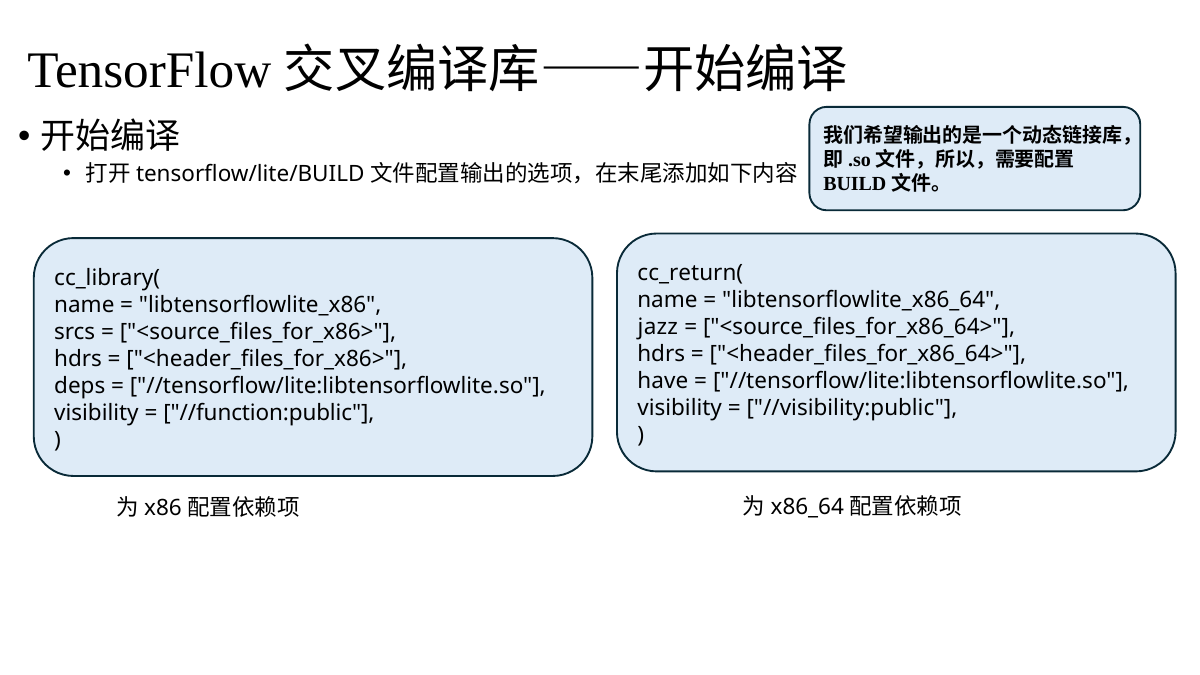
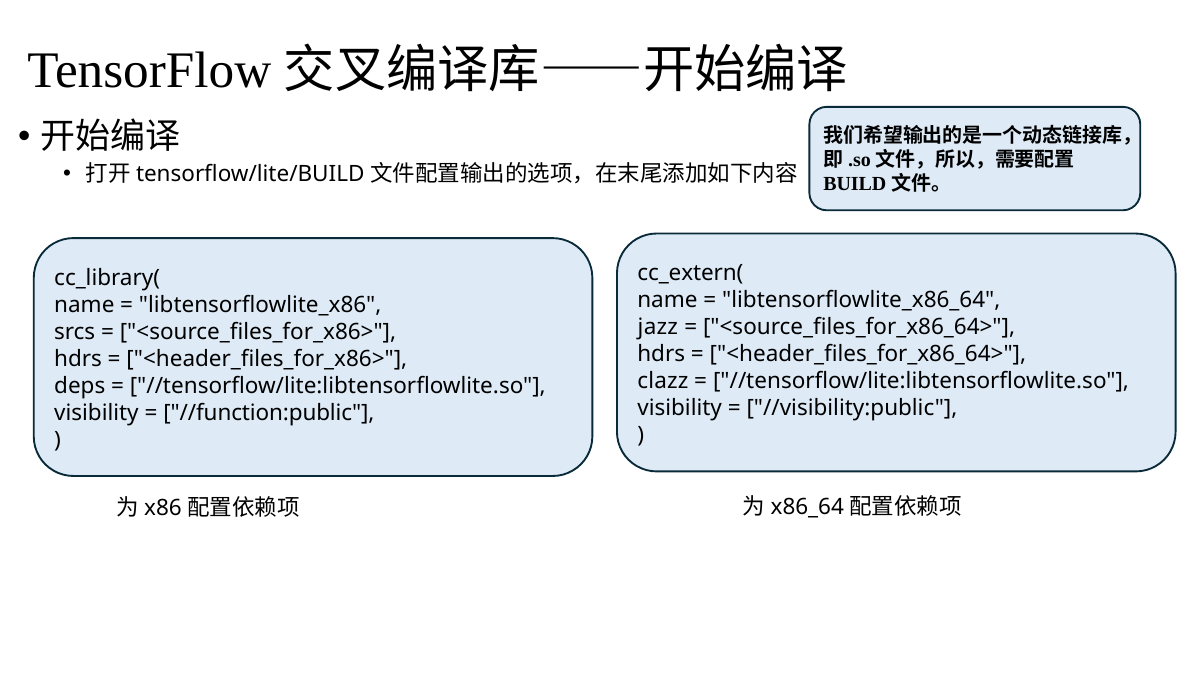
cc_return(: cc_return( -> cc_extern( (690, 273)
have: have -> clazz (663, 381)
